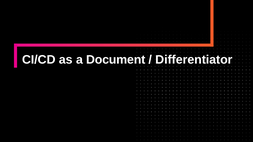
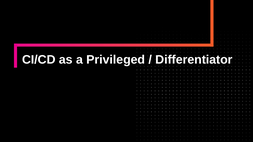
Document: Document -> Privileged (116, 60)
